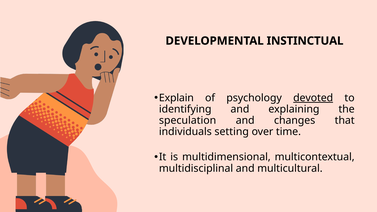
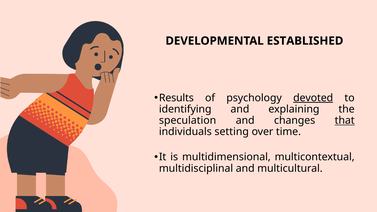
INSTINCTUAL: INSTINCTUAL -> ESTABLISHED (305, 41)
Explain: Explain -> Results (176, 98)
that underline: none -> present (345, 121)
